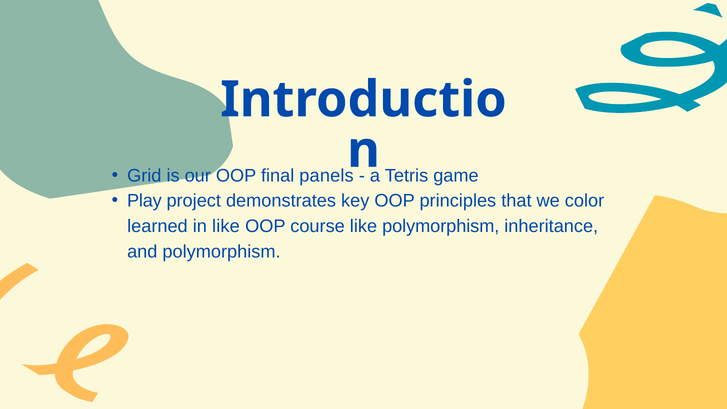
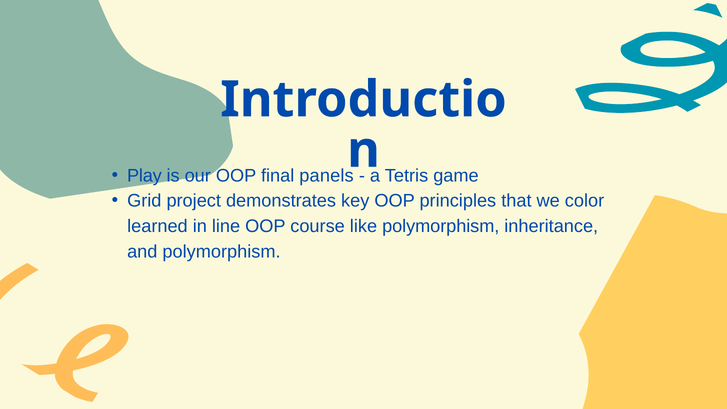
Grid: Grid -> Play (144, 175)
Play: Play -> Grid (144, 201)
in like: like -> line (226, 226)
